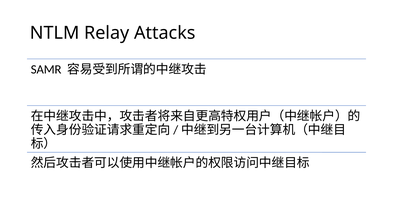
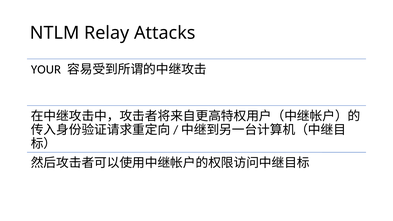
SAMR: SAMR -> YOUR (46, 69)
